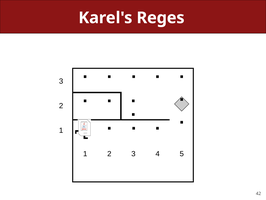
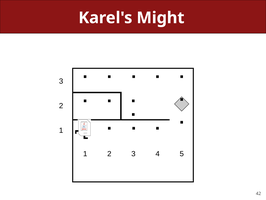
Reges: Reges -> Might (160, 18)
